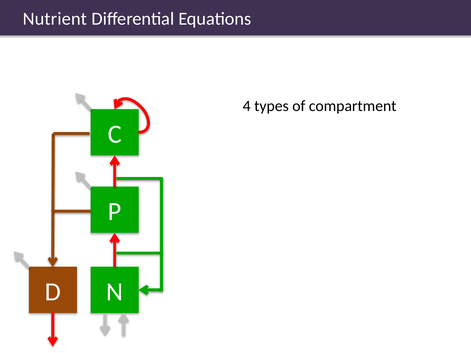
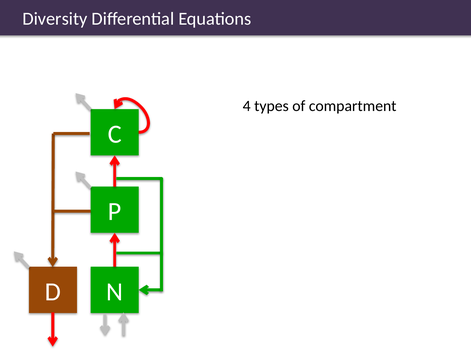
Nutrient: Nutrient -> Diversity (55, 19)
